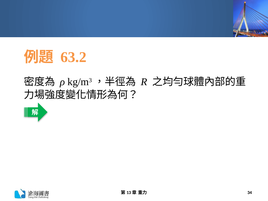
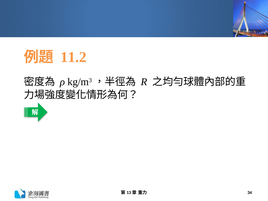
63.2: 63.2 -> 11.2 (74, 57)
